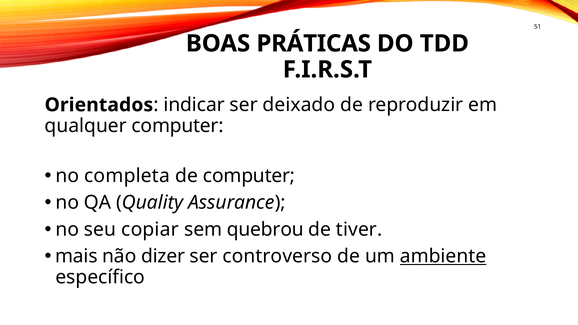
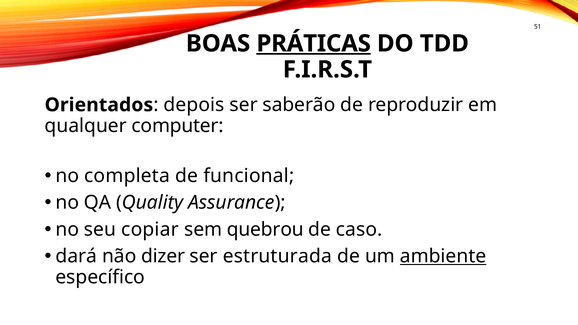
PRÁTICAS underline: none -> present (314, 44)
indicar: indicar -> depois (194, 105)
deixado: deixado -> saberão (299, 105)
de computer: computer -> funcional (249, 176)
tiver: tiver -> caso (359, 229)
mais: mais -> dará (76, 256)
controverso: controverso -> estruturada (277, 256)
